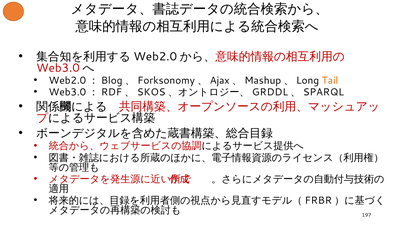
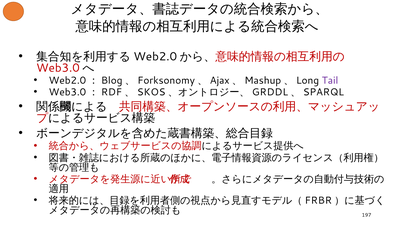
Tail colour: orange -> purple (330, 81)
